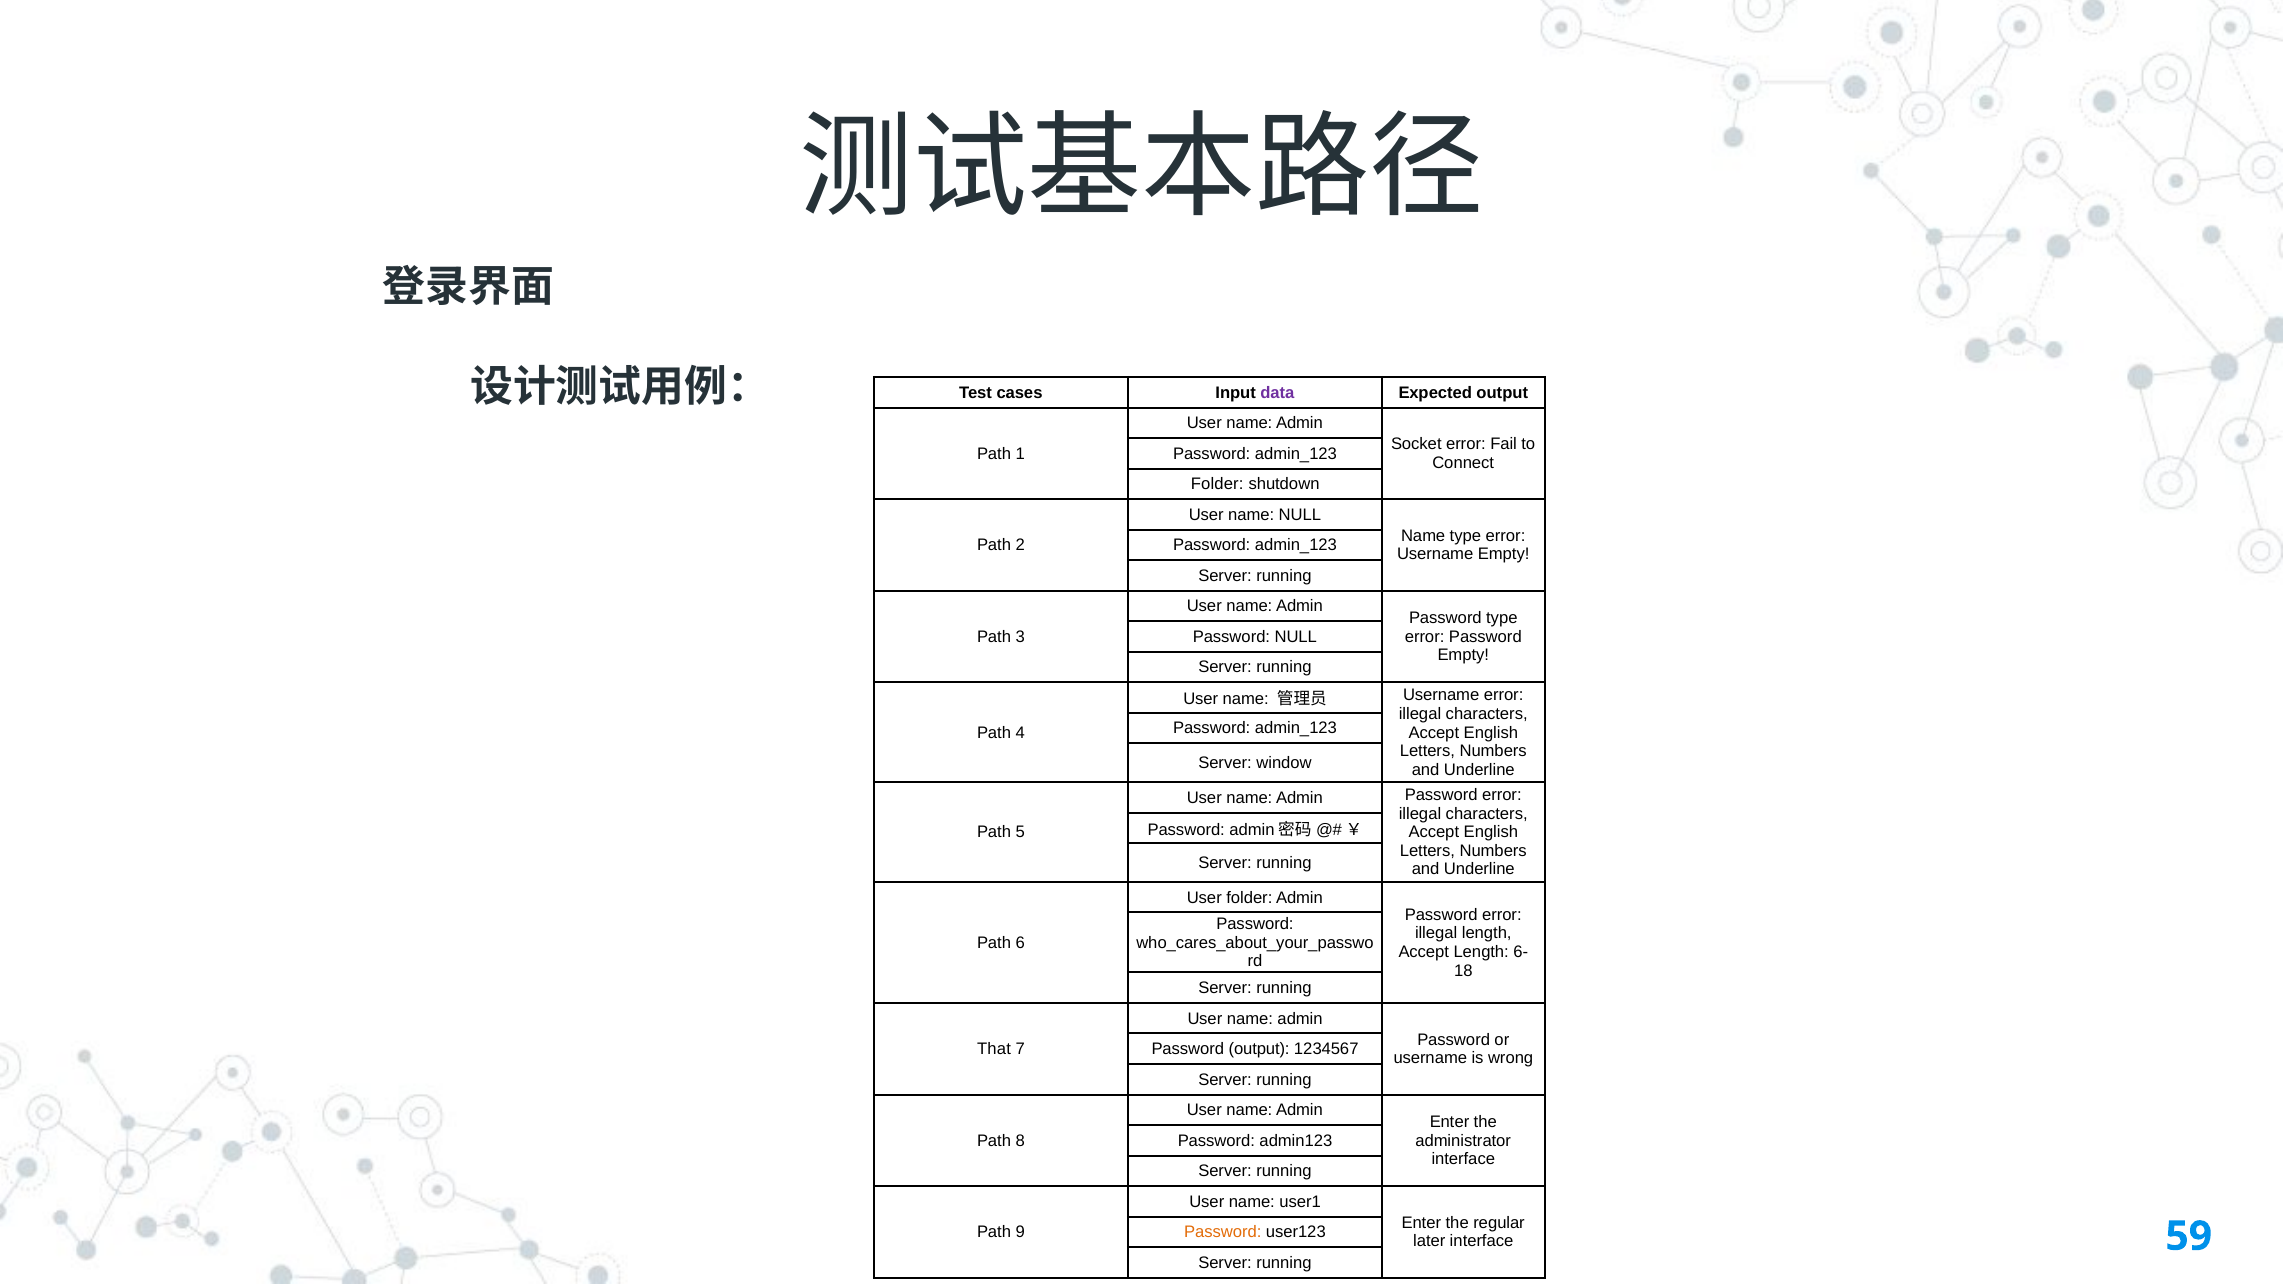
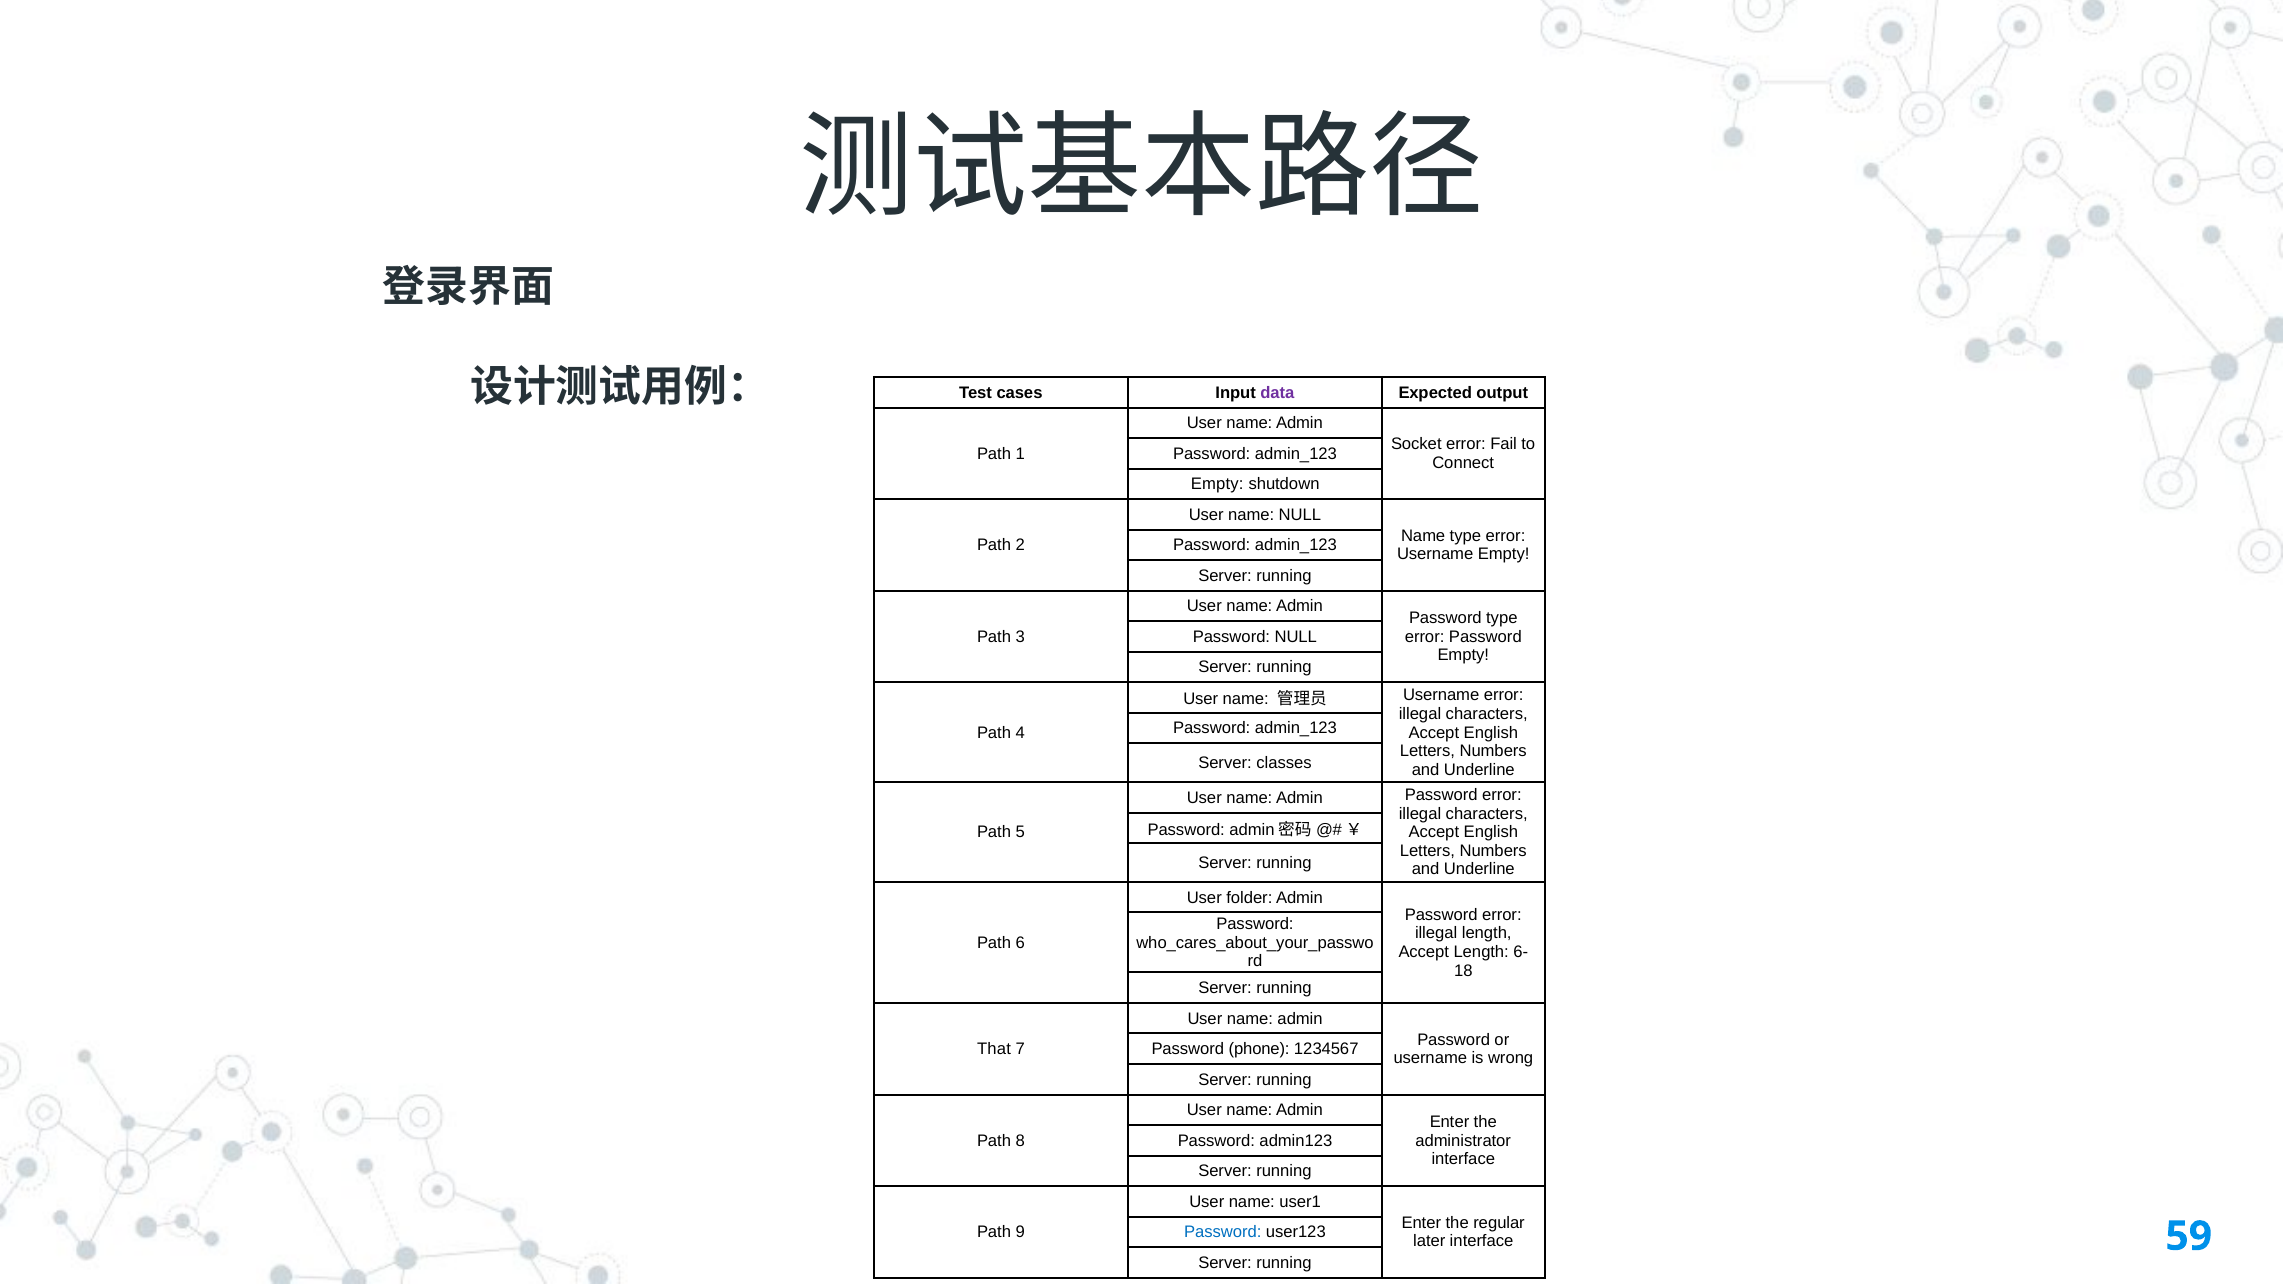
Folder: Folder -> Empty (1217, 484)
window: window -> classes (1284, 763)
Password output: output -> phone (1259, 1049)
Password colour: orange -> blue (1223, 1232)
